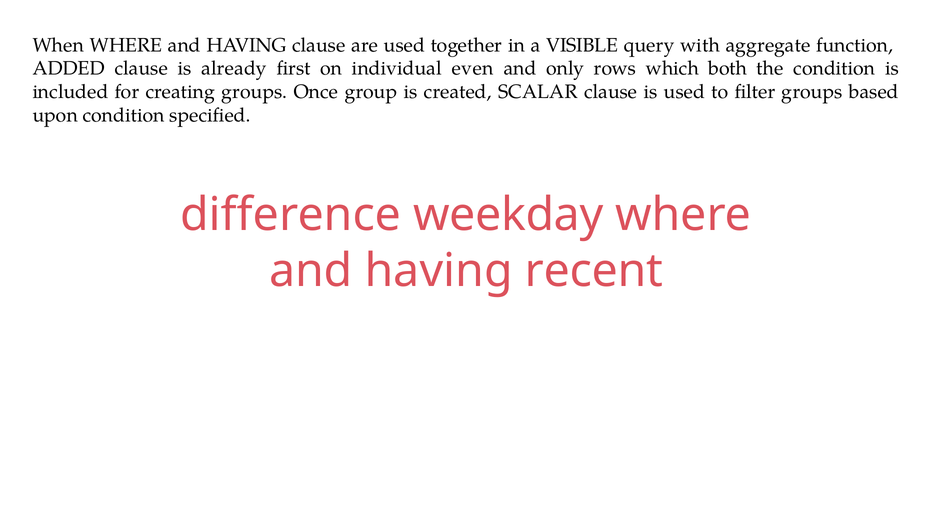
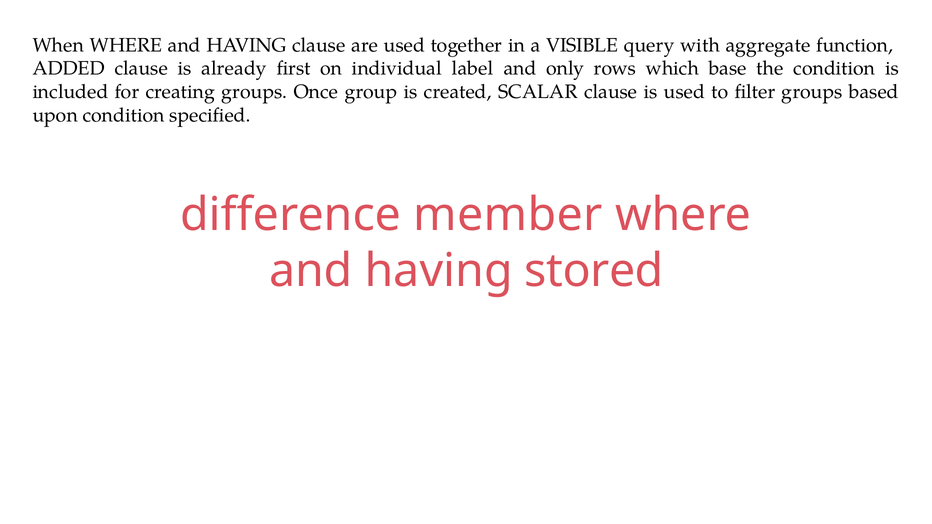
even: even -> label (473, 69)
both: both -> base (728, 69)
weekday: weekday -> member (508, 215)
recent: recent -> stored (594, 271)
